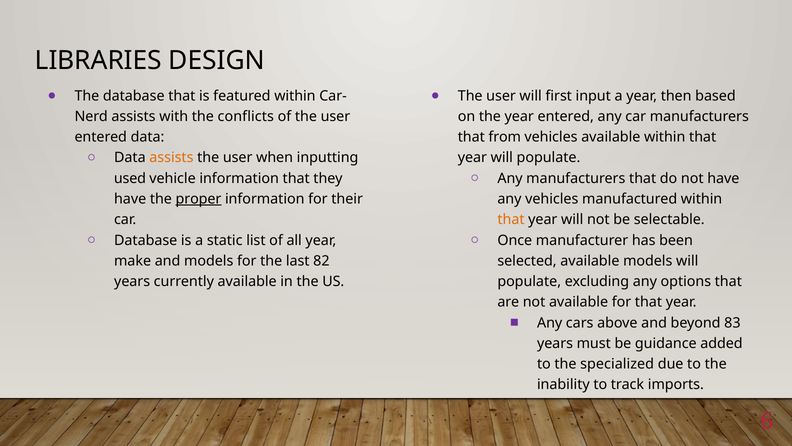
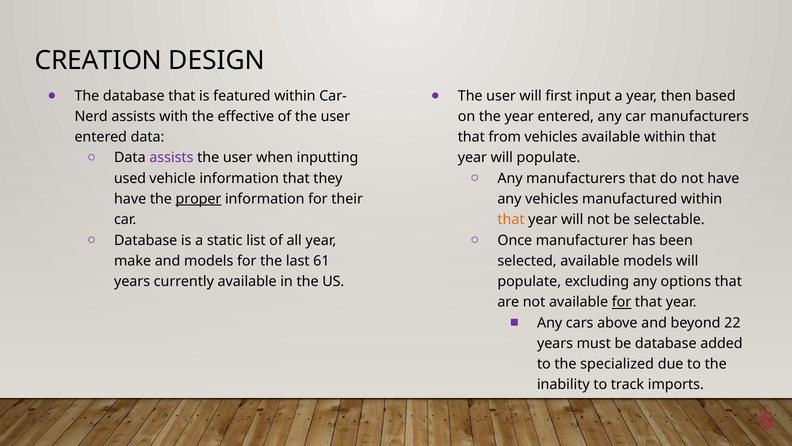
LIBRARIES: LIBRARIES -> CREATION (98, 61)
conflicts: conflicts -> effective (246, 116)
assists colour: orange -> purple (171, 158)
82: 82 -> 61 (321, 261)
for underline: none -> present (622, 302)
83: 83 -> 22 (732, 322)
be guidance: guidance -> database (666, 343)
